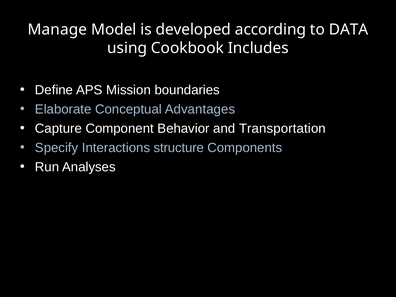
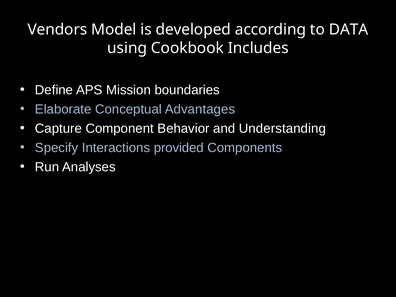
Manage: Manage -> Vendors (57, 29)
Transportation: Transportation -> Understanding (282, 128)
structure: structure -> provided (179, 148)
